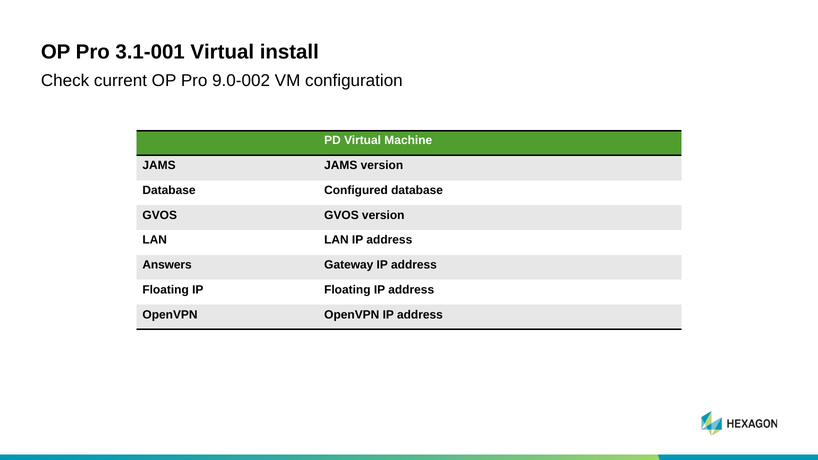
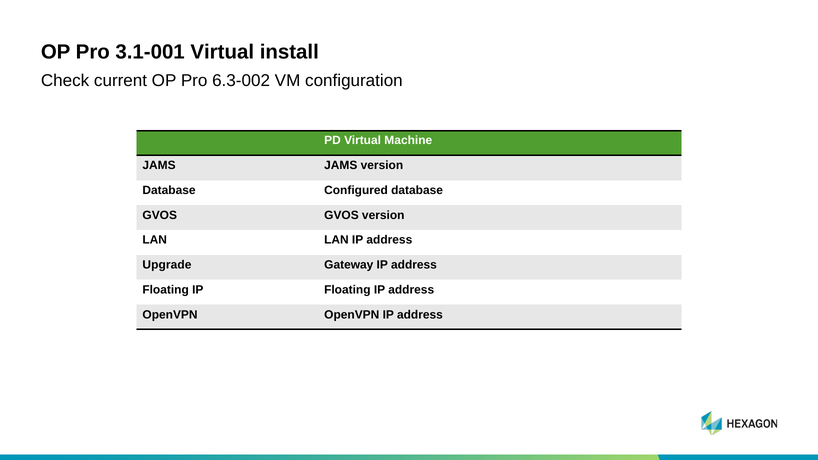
9.0-002: 9.0-002 -> 6.3-002 (241, 81)
Answers: Answers -> Upgrade (167, 265)
